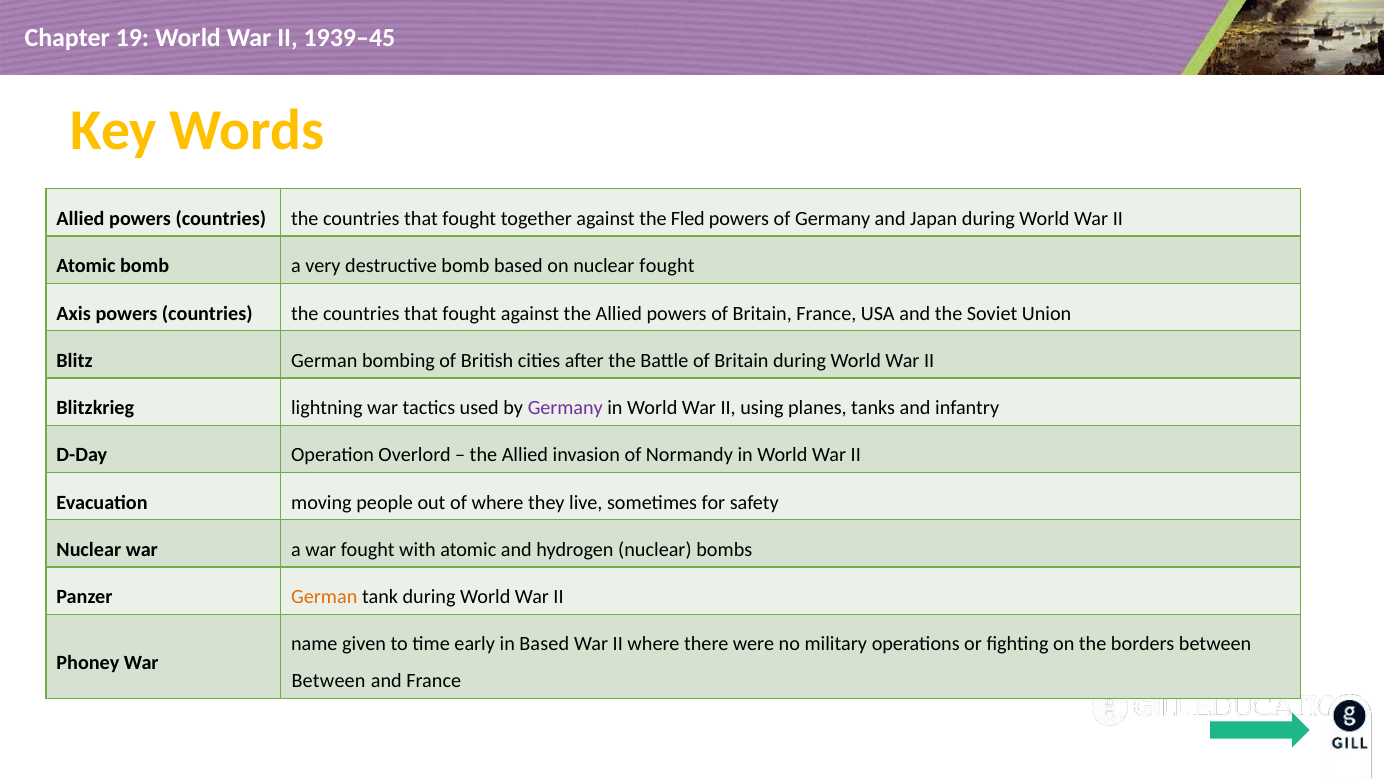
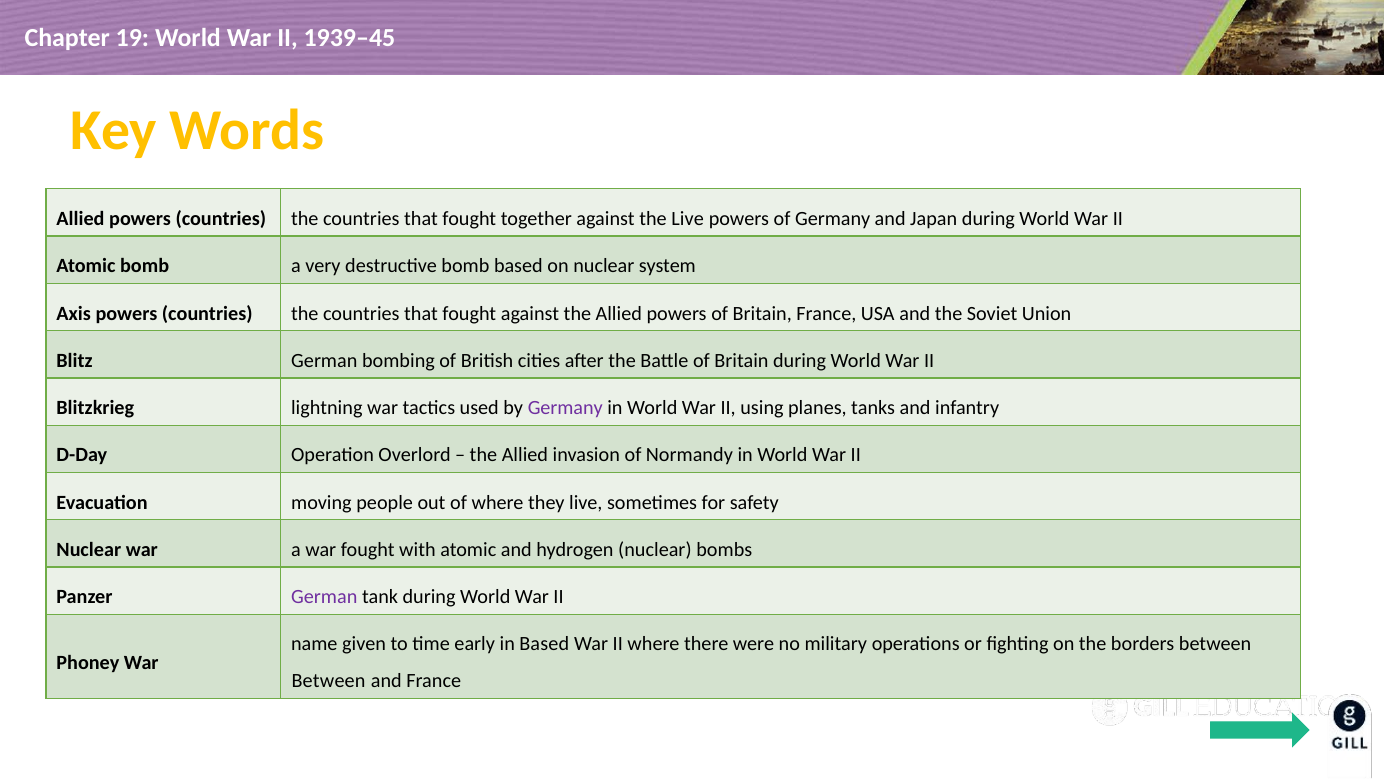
the Fled: Fled -> Live (688, 219)
nuclear fought: fought -> system (667, 266)
German colour: orange -> purple (324, 597)
